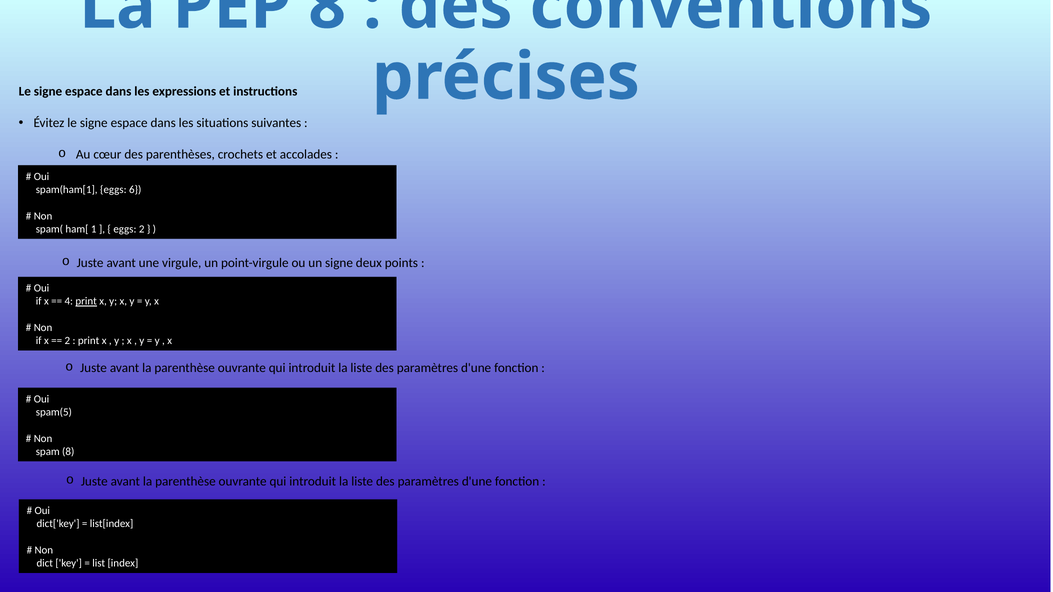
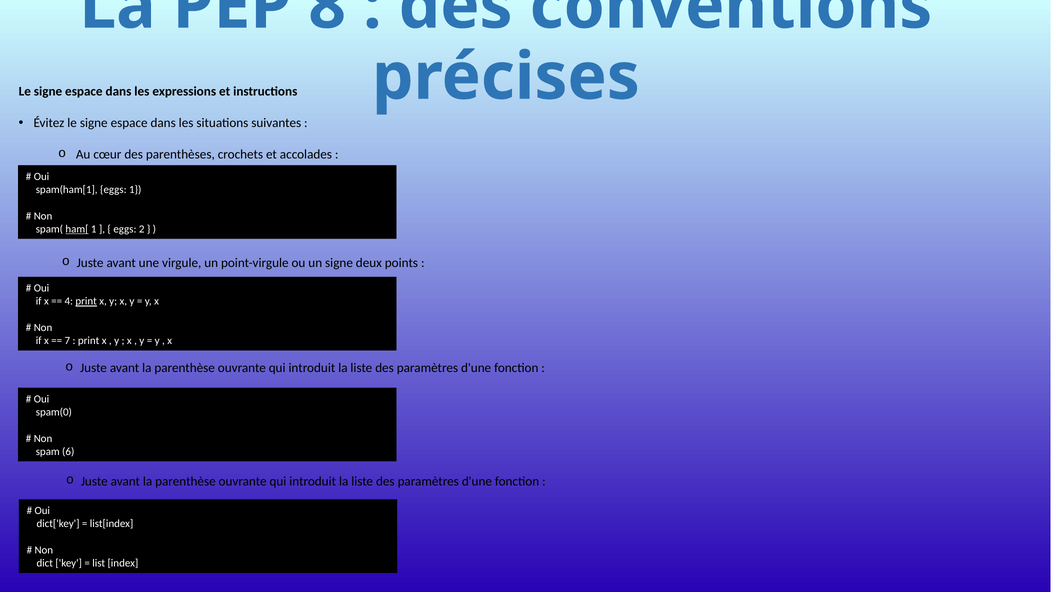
eggs 6: 6 -> 1 (135, 190)
ham[ underline: none -> present (77, 229)
2: 2 -> 7 (67, 341)
spam(5: spam(5 -> spam(0 (54, 412)
spam 8: 8 -> 6 (68, 452)
